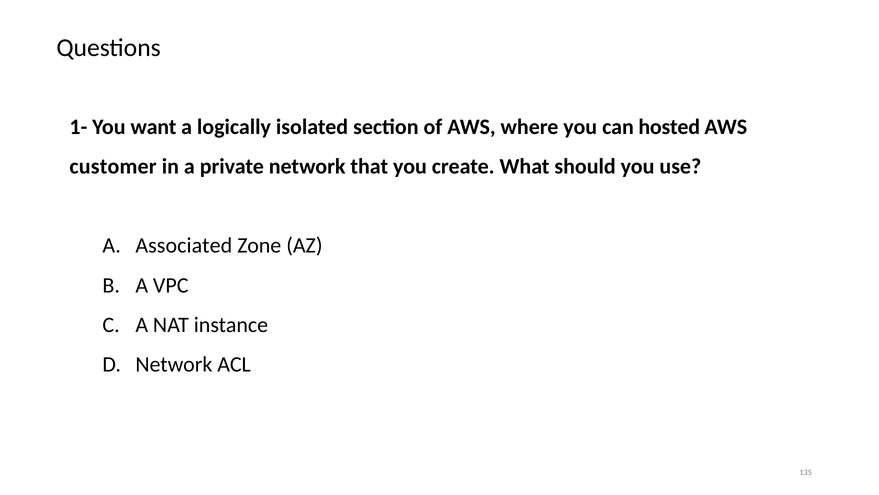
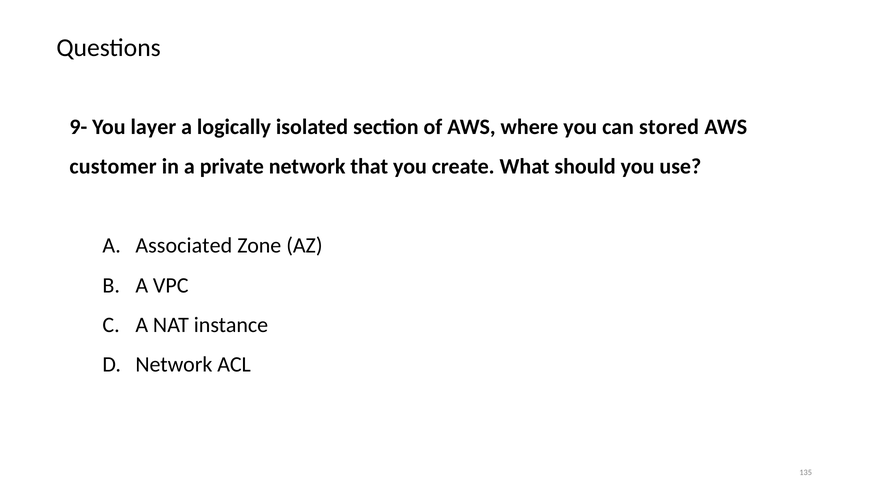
1-: 1- -> 9- (78, 127)
want: want -> layer (153, 127)
hosted: hosted -> stored (669, 127)
